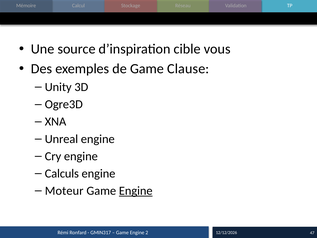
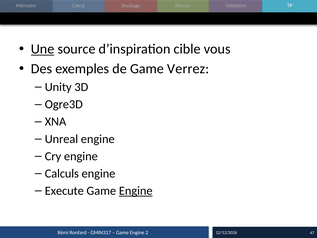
Une underline: none -> present (43, 49)
Clause: Clause -> Verrez (188, 69)
Moteur: Moteur -> Execute (64, 191)
